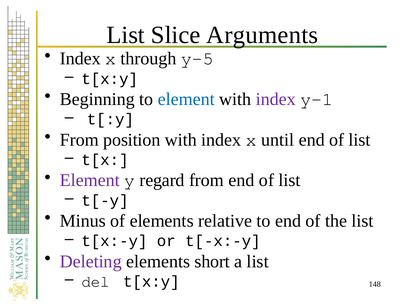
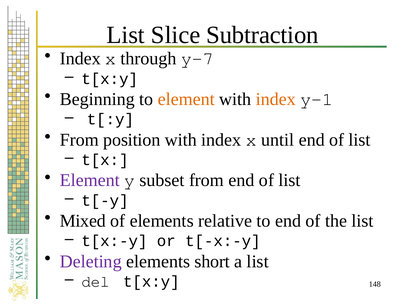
Arguments: Arguments -> Subtraction (262, 35)
y-5: y-5 -> y-7 (197, 59)
element colour: blue -> orange (186, 99)
index colour: purple -> orange (276, 99)
regard: regard -> subset (162, 180)
Minus: Minus -> Mixed (83, 221)
